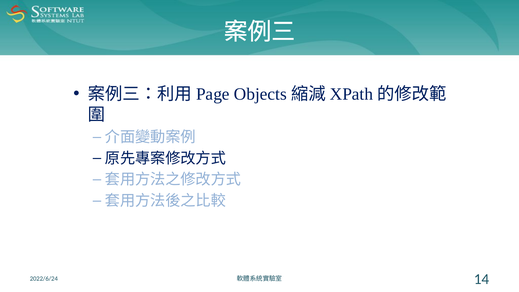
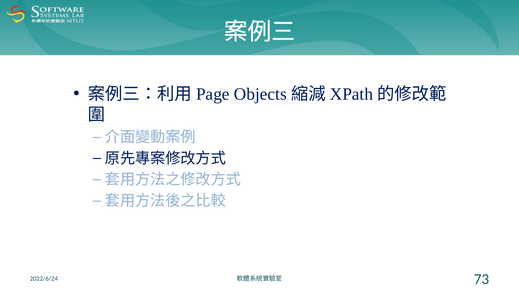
14: 14 -> 73 (481, 279)
